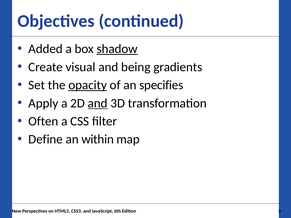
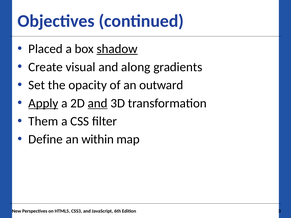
Added: Added -> Placed (46, 49)
being: being -> along (136, 67)
opacity underline: present -> none (88, 85)
specifies: specifies -> outward (161, 85)
Apply underline: none -> present (43, 103)
Often: Often -> Them (43, 121)
